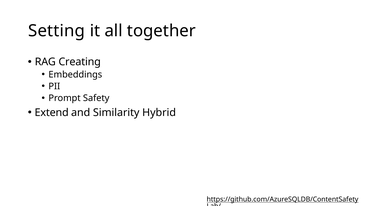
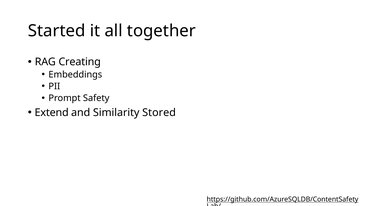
Setting: Setting -> Started (57, 31)
Hybrid: Hybrid -> Stored (159, 113)
